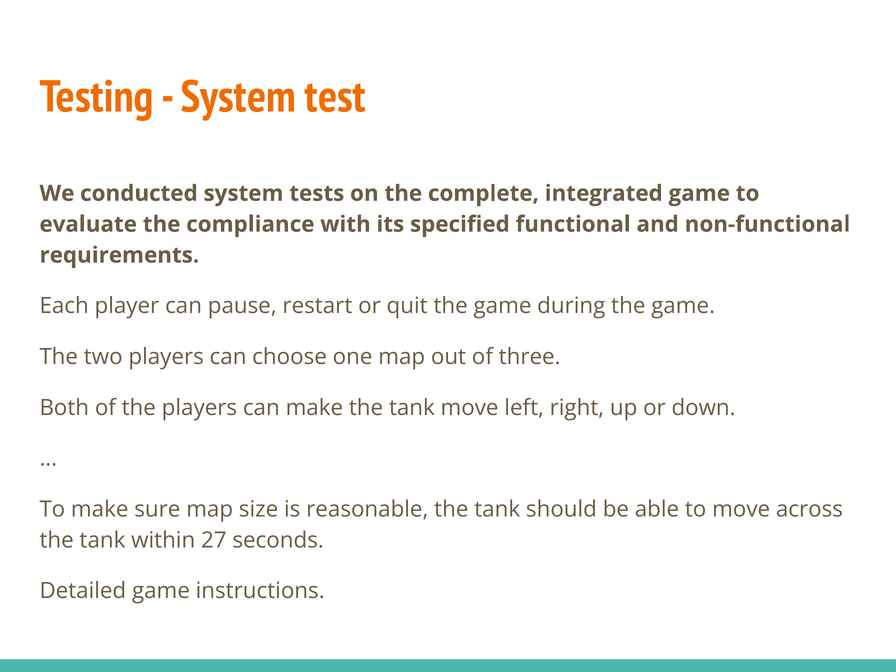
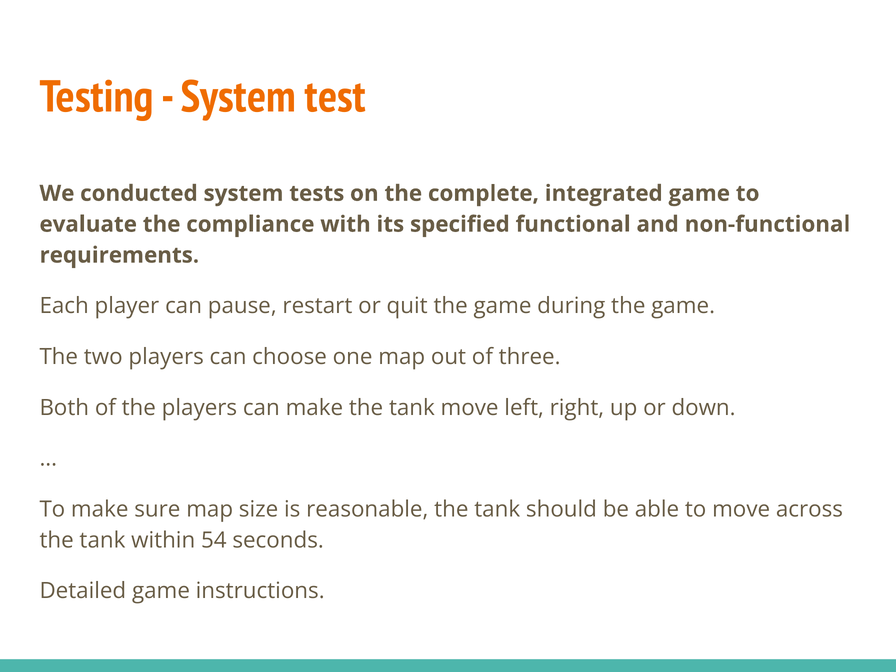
27: 27 -> 54 (214, 540)
